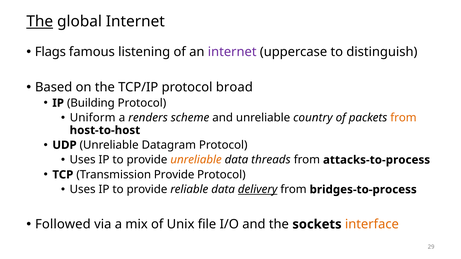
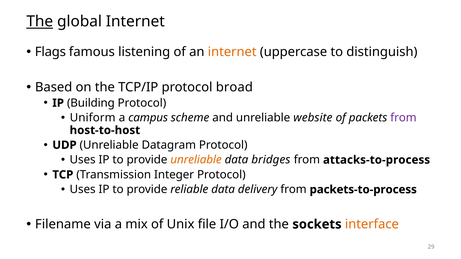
internet colour: purple -> orange (232, 52)
renders: renders -> campus (148, 118)
country: country -> website (313, 118)
from colour: orange -> purple (403, 118)
threads: threads -> bridges (271, 160)
Transmission Provide: Provide -> Integer (174, 175)
delivery underline: present -> none (258, 190)
bridges-to-process: bridges-to-process -> packets-to-process (363, 190)
Followed: Followed -> Filename (63, 225)
